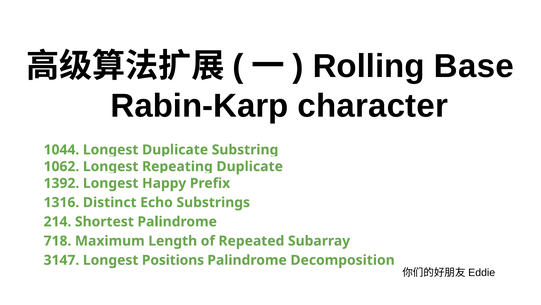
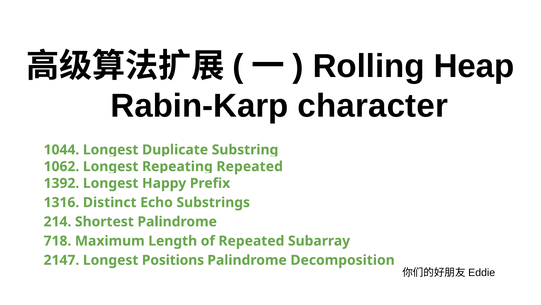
Base: Base -> Heap (474, 66)
Duplicate: Duplicate -> Repeated (250, 166)
3147: 3147 -> 2147 (61, 260)
